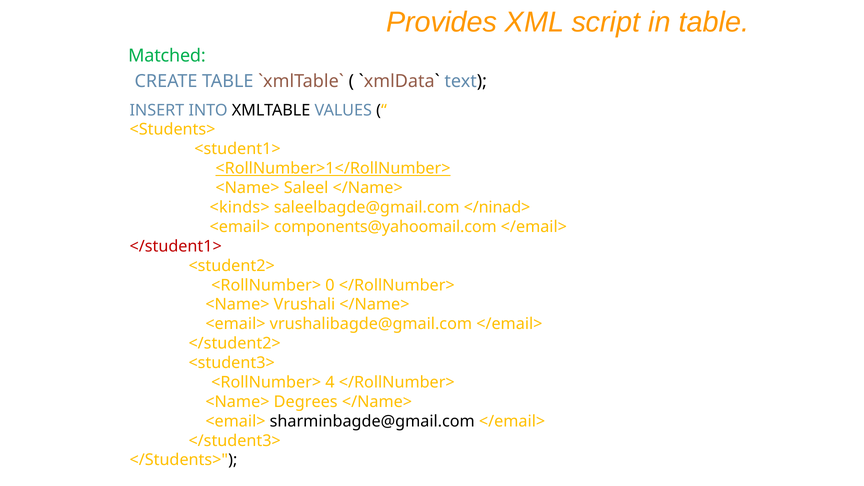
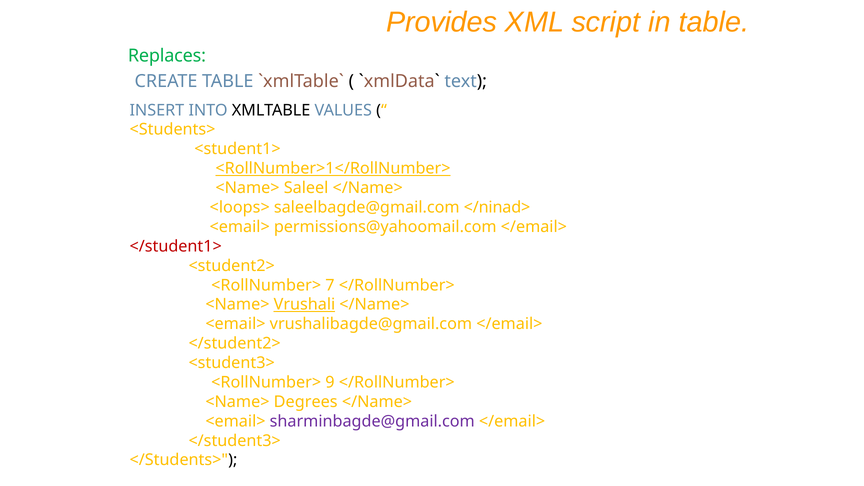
Matched: Matched -> Replaces (167, 56)
<kinds>: <kinds> -> <loops> (240, 207)
components@yahoomail.com: components@yahoomail.com -> permissions@yahoomail.com (385, 227)
0: 0 -> 7 (330, 285)
Vrushali underline: none -> present (304, 305)
4: 4 -> 9 (330, 382)
sharminbagde@gmail.com colour: black -> purple (372, 421)
